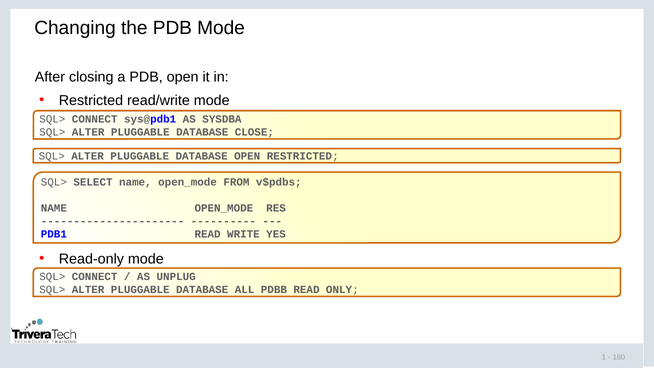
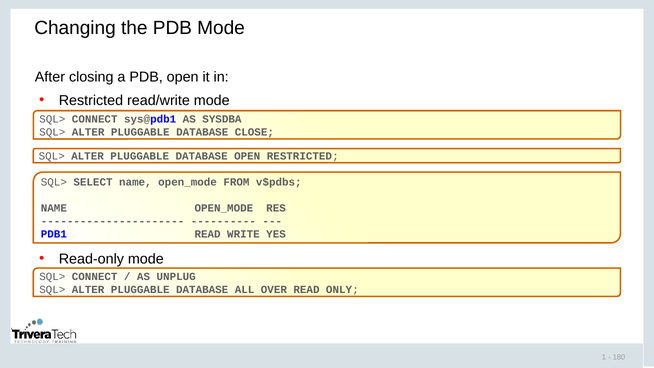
PDBB: PDBB -> OVER (274, 290)
